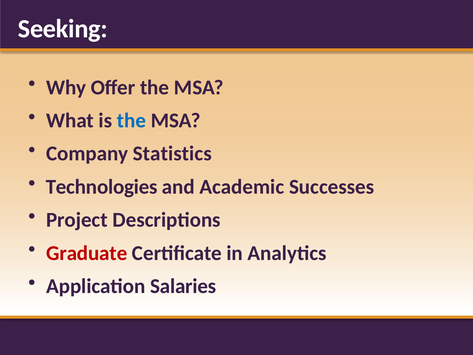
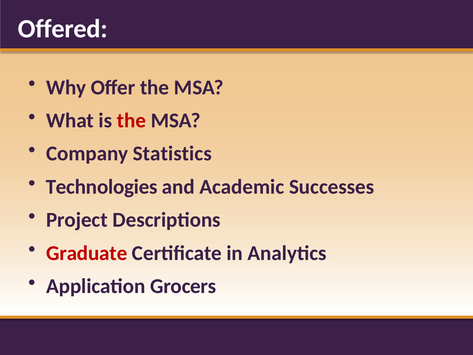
Seeking: Seeking -> Offered (63, 29)
the colour: blue -> red (131, 120)
Salaries: Salaries -> Grocers (183, 286)
